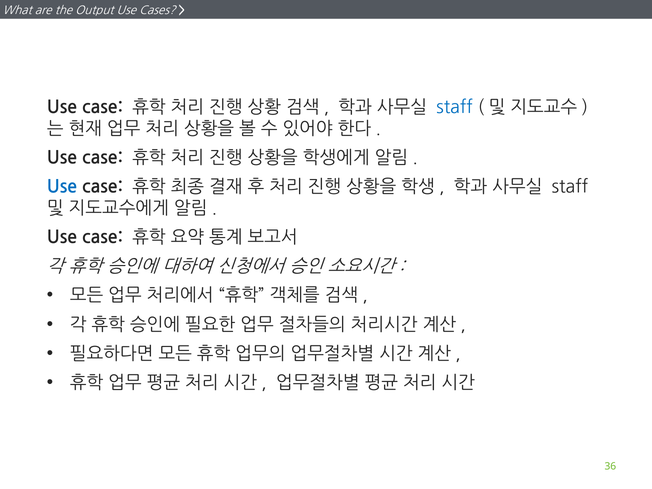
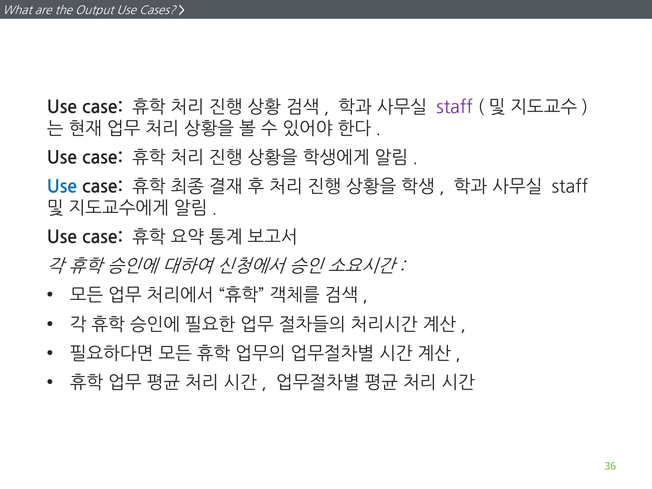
staff colour: blue -> purple (455, 107)
